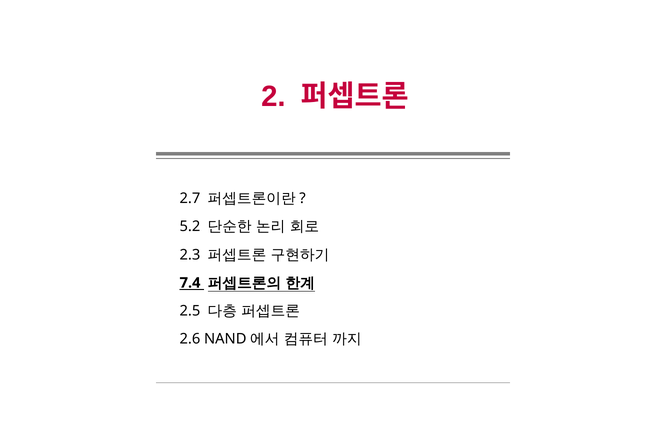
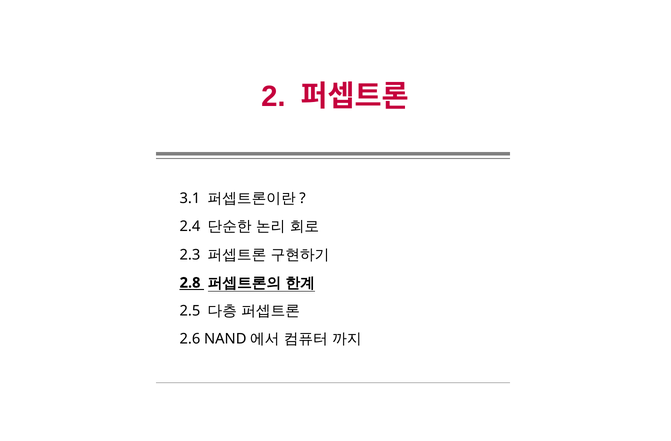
2.7: 2.7 -> 3.1 (190, 198)
5.2: 5.2 -> 2.4 (190, 226)
7.4: 7.4 -> 2.8 (190, 283)
